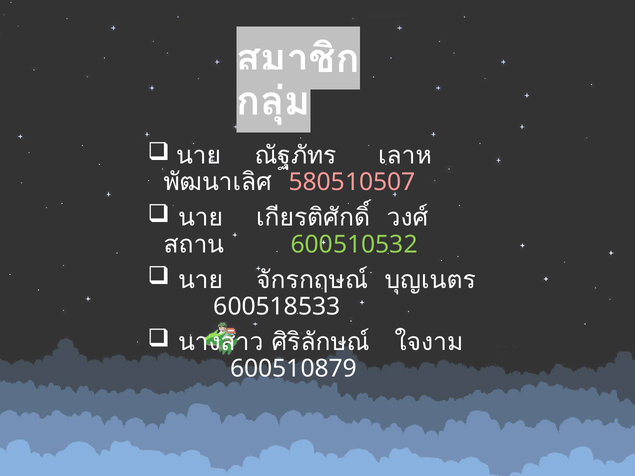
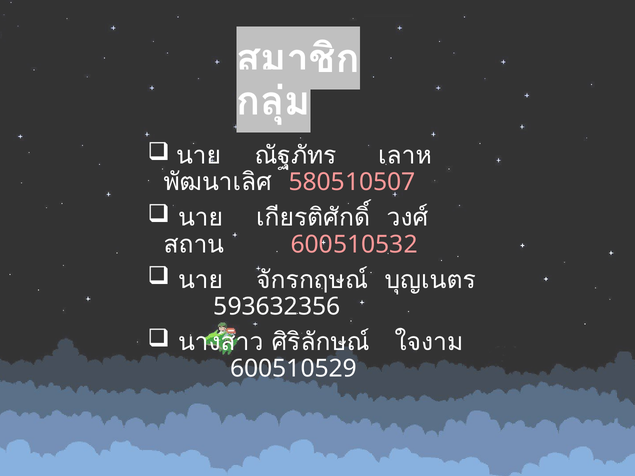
600510532 colour: light green -> pink (354, 245)
600518533: 600518533 -> 593632356 (277, 307)
600510879: 600510879 -> 600510529 (294, 369)
